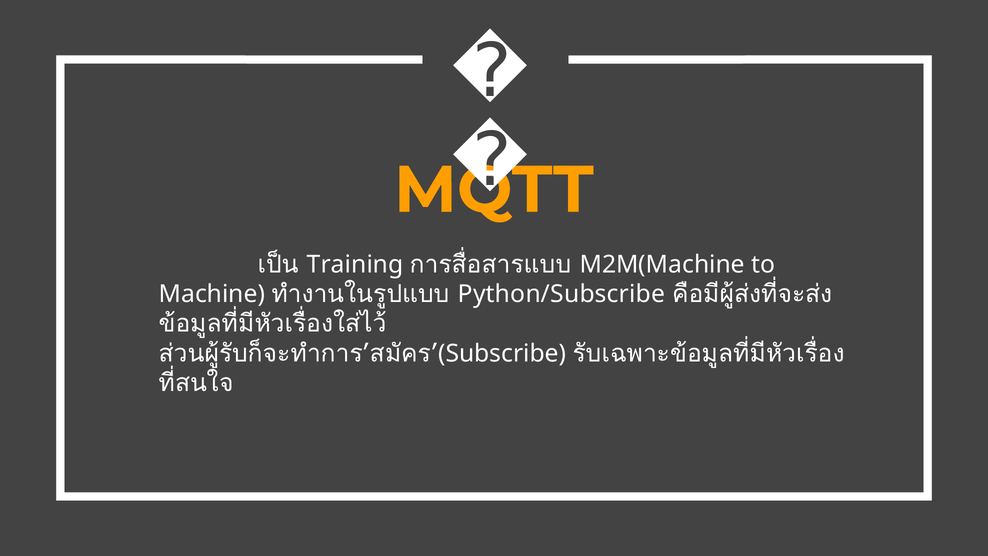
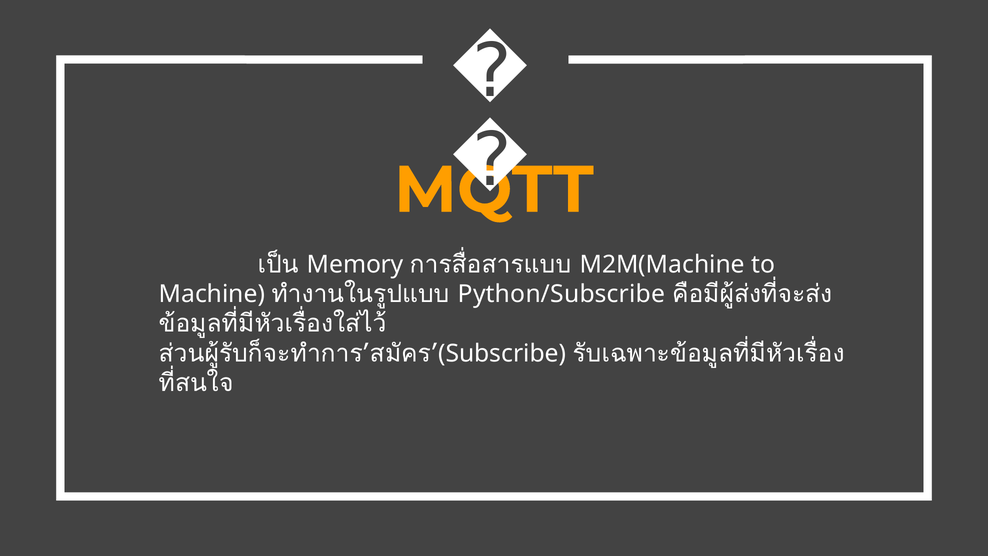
Training: Training -> Memory (355, 264)
